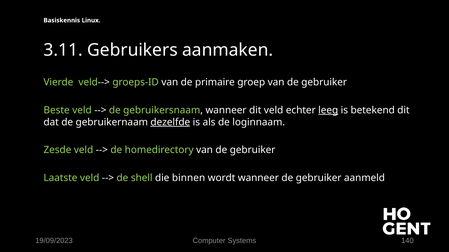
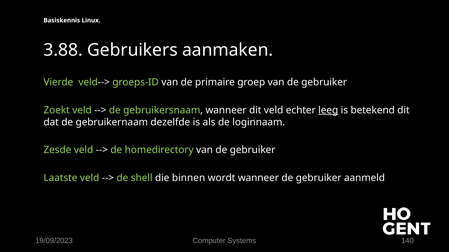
3.11: 3.11 -> 3.88 (63, 50)
Beste: Beste -> Zoekt (57, 110)
dezelfde underline: present -> none (170, 122)
